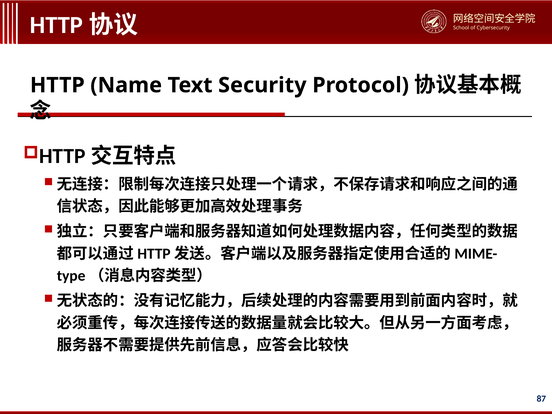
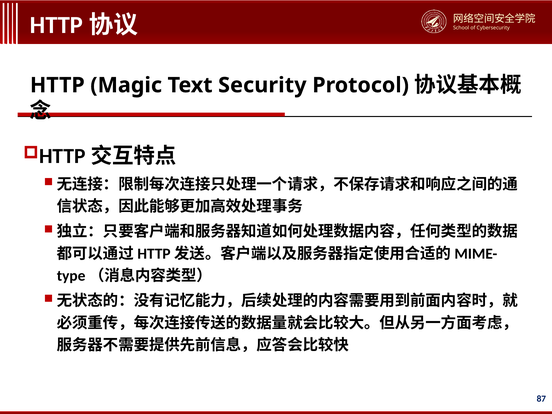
Name: Name -> Magic (126, 85)
